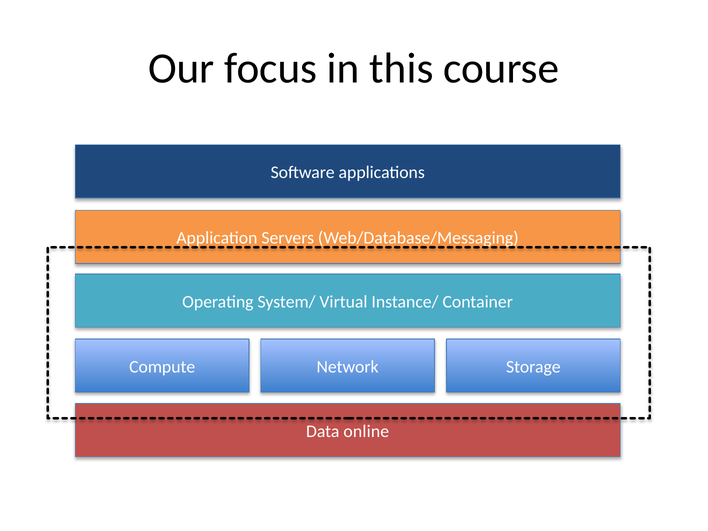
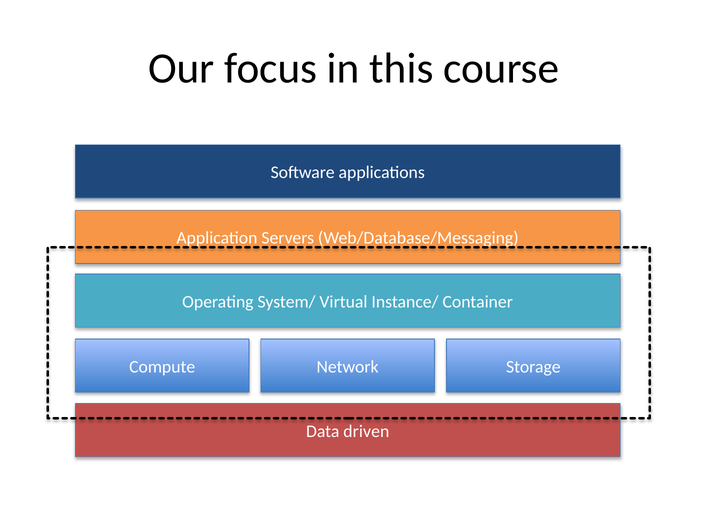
online: online -> driven (366, 431)
